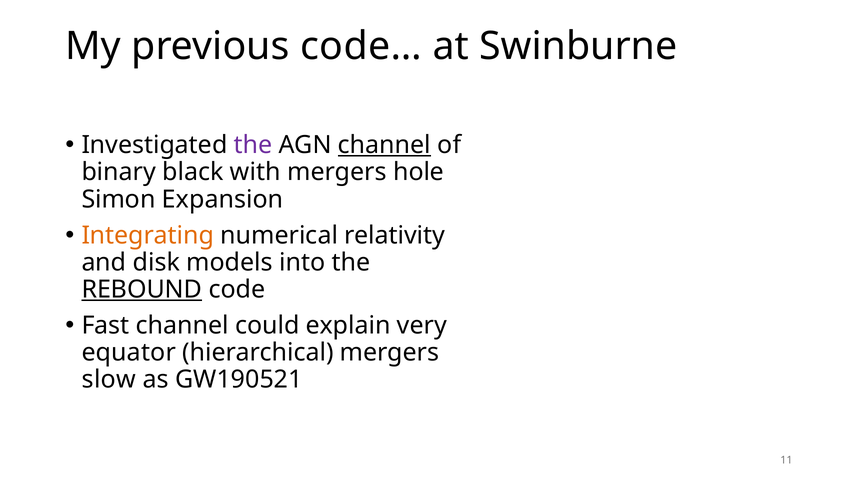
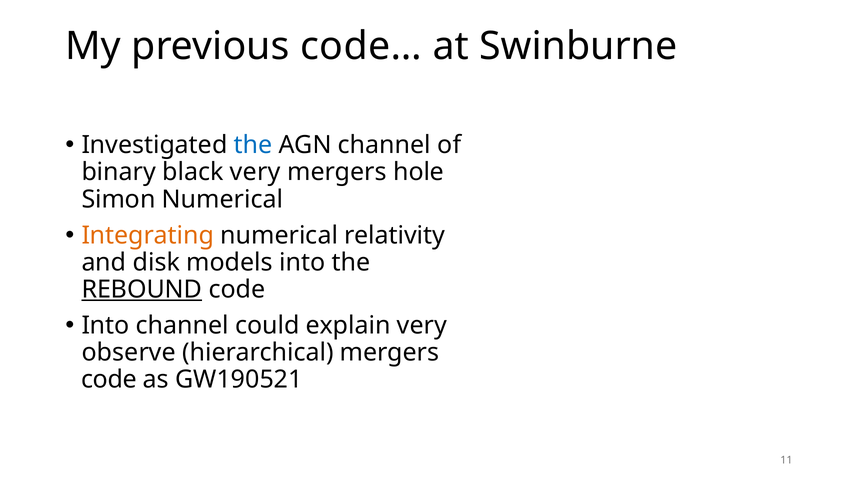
the colour: purple -> blue (253, 145)
channel underline: present -> none (384, 145)
black with: with -> very (255, 172)
Simon Expansion: Expansion -> Numerical (223, 199)
Fast: Fast -> Into (105, 325)
equator: equator -> observe (129, 352)
slow: slow -> code (109, 379)
